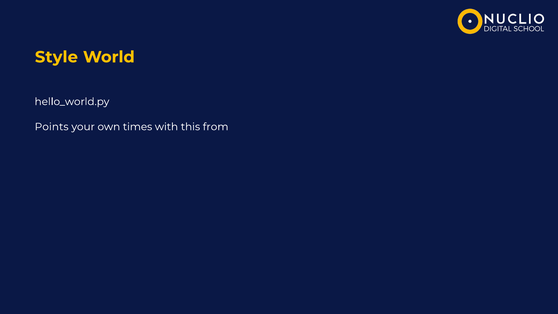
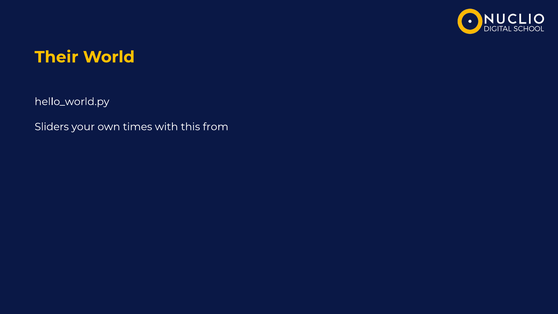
Style: Style -> Their (56, 57)
Points: Points -> Sliders (52, 127)
